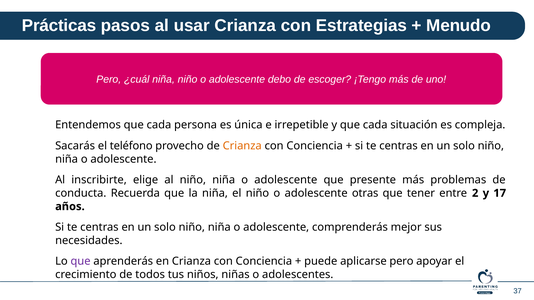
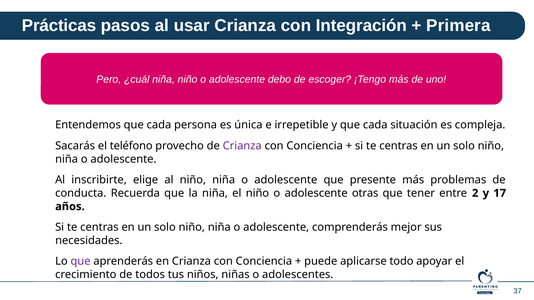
Estrategias: Estrategias -> Integración (361, 26)
Menudo: Menudo -> Primera (458, 26)
Crianza colour: orange -> purple (242, 146)
aplicarse pero: pero -> todo (401, 262)
